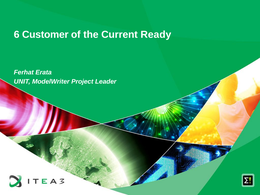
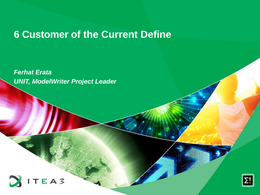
Ready: Ready -> Define (156, 34)
